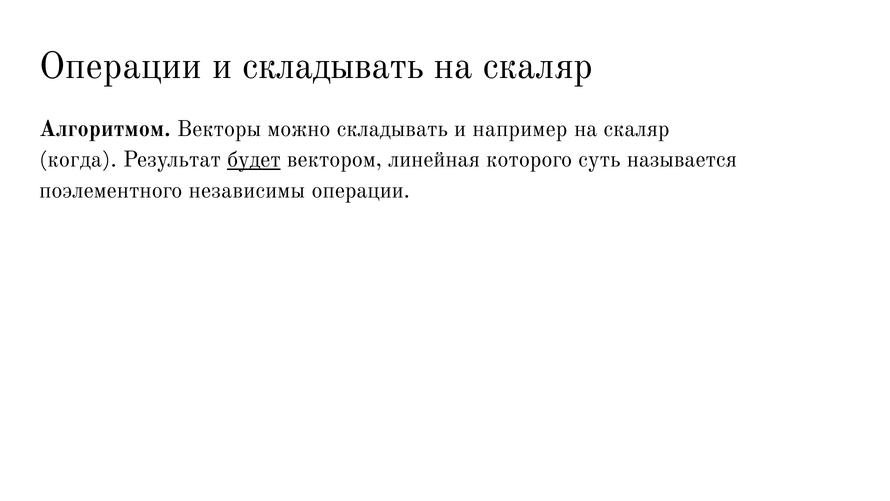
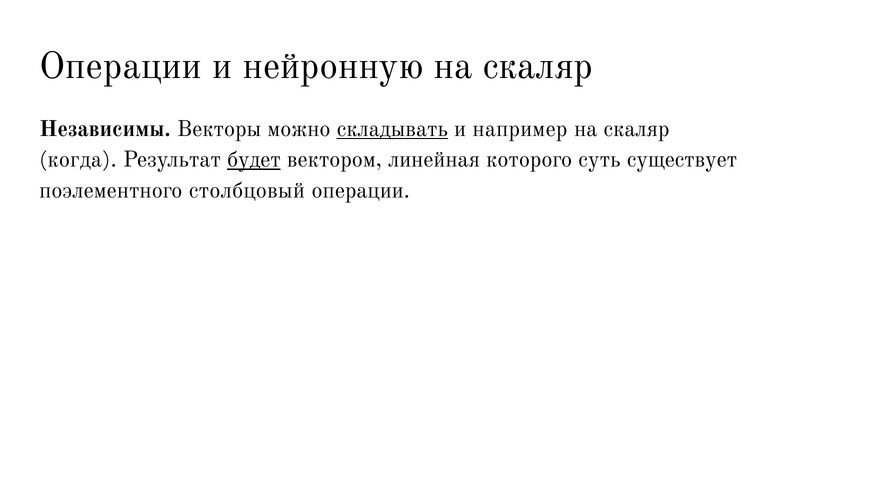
и складывать: складывать -> нейронную (333, 66)
Алгоритмом: Алгоритмом -> Независимы (105, 129)
складывать underline: none -> present (392, 129)
называется: называется -> существует (682, 159)
независимы: независимы -> столбцовый (247, 190)
